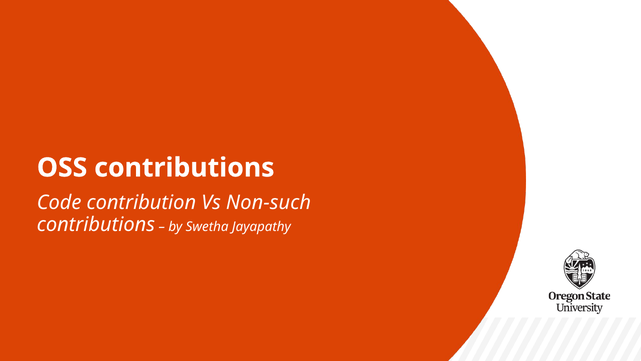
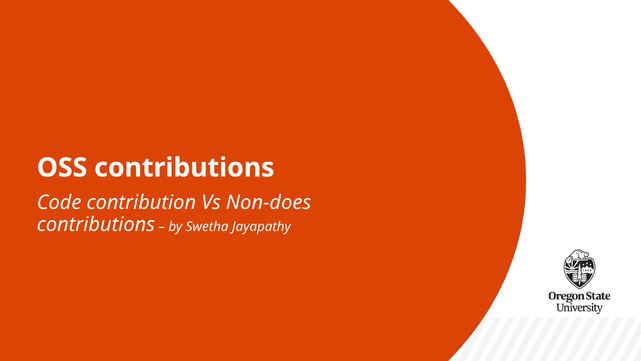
Non-such: Non-such -> Non-does (269, 202)
